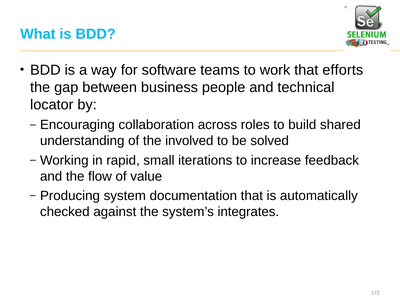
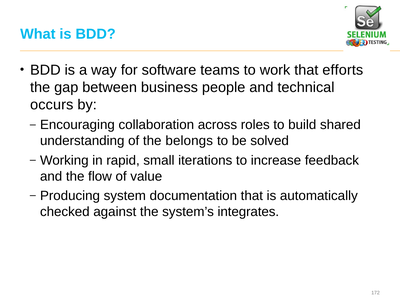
locator: locator -> occurs (52, 105)
involved: involved -> belongs (189, 141)
